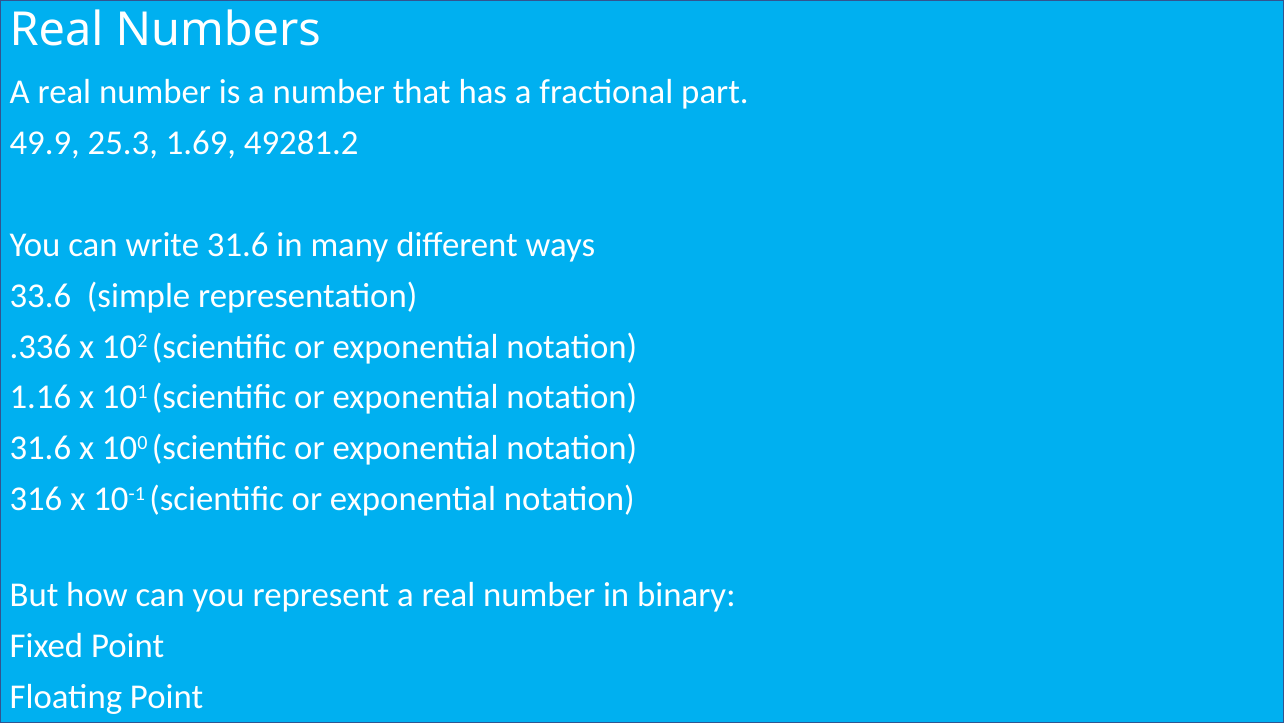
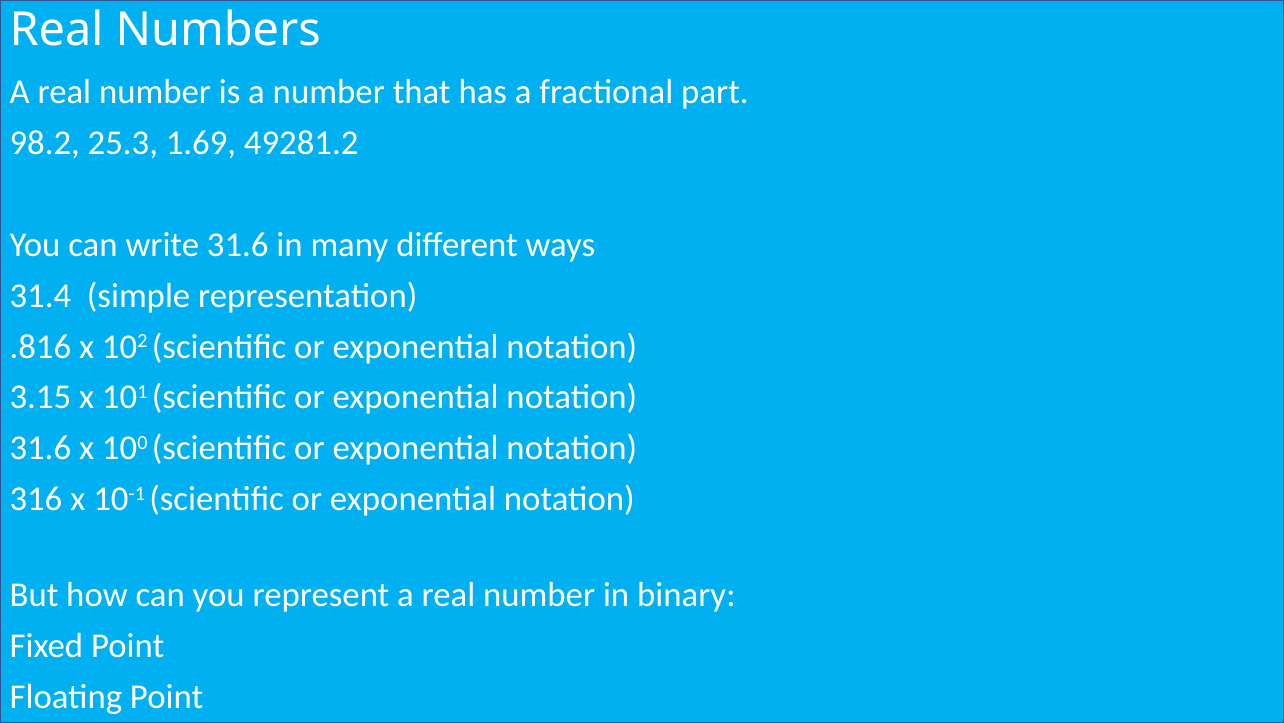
49.9: 49.9 -> 98.2 (45, 142)
33.6: 33.6 -> 31.4 (40, 295)
.336: .336 -> .816 (40, 346)
1.16: 1.16 -> 3.15 (40, 397)
